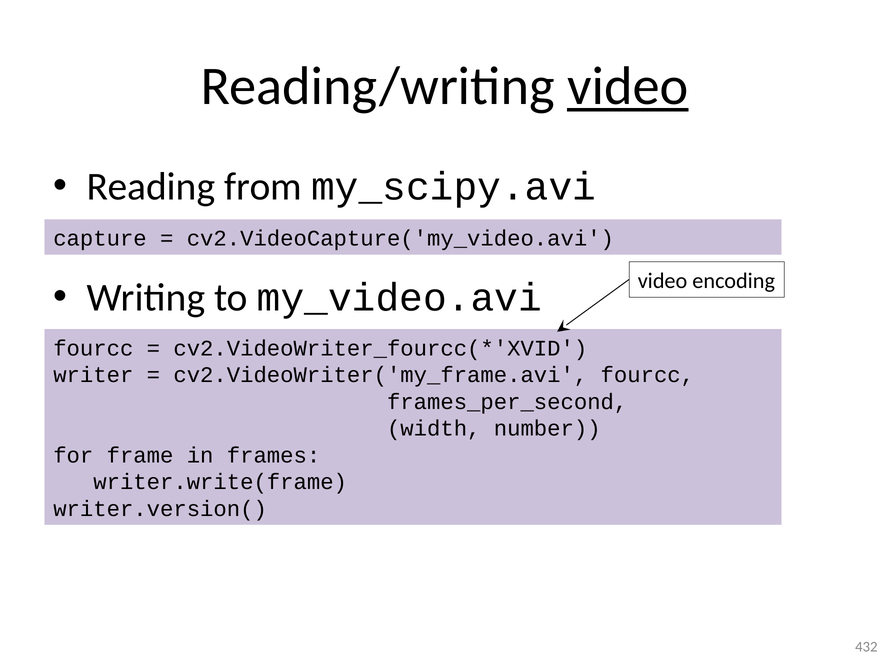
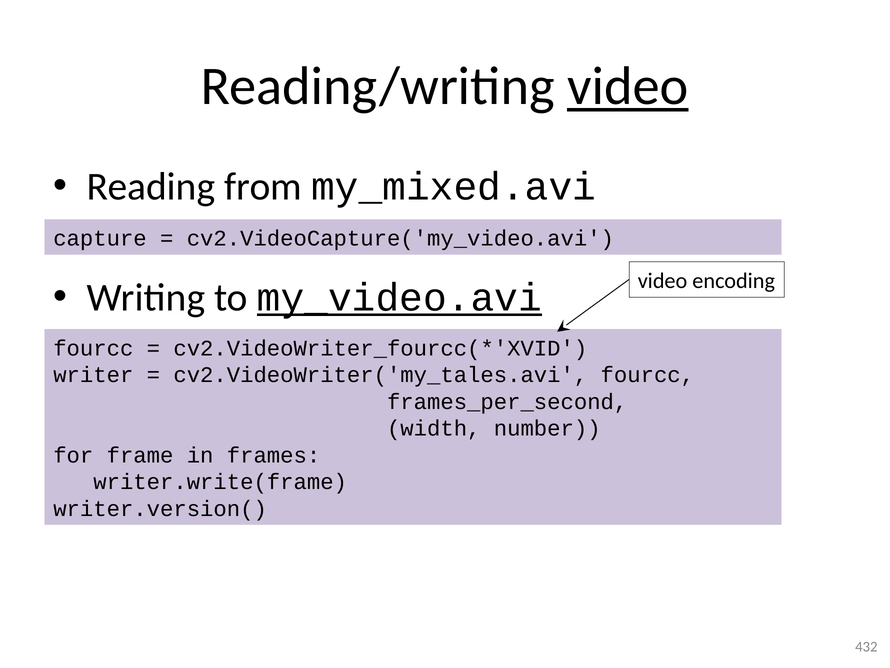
my_scipy.avi: my_scipy.avi -> my_mixed.avi (454, 187)
my_video.avi underline: none -> present (399, 297)
cv2.VideoWriter('my_frame.avi: cv2.VideoWriter('my_frame.avi -> cv2.VideoWriter('my_tales.avi (380, 375)
